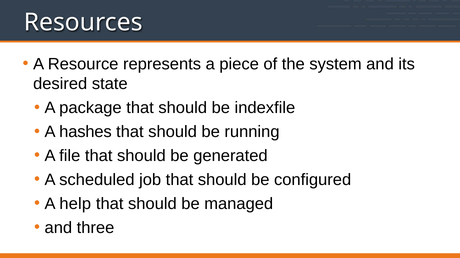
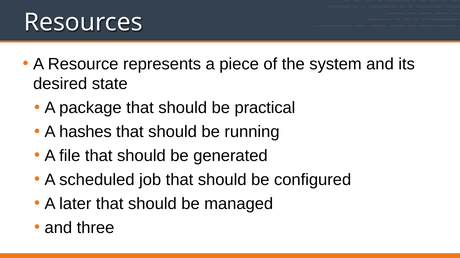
indexfile: indexfile -> practical (265, 108)
help: help -> later (75, 204)
